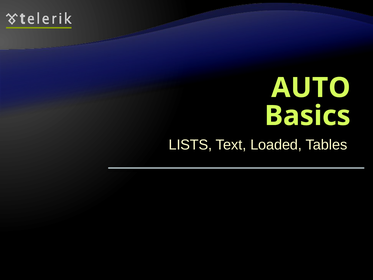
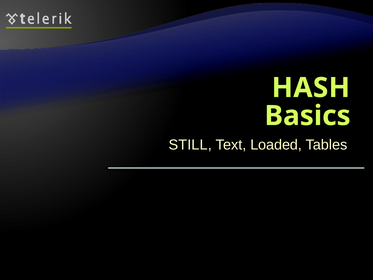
AUTO: AUTO -> HASH (311, 88)
LISTS: LISTS -> STILL (190, 145)
